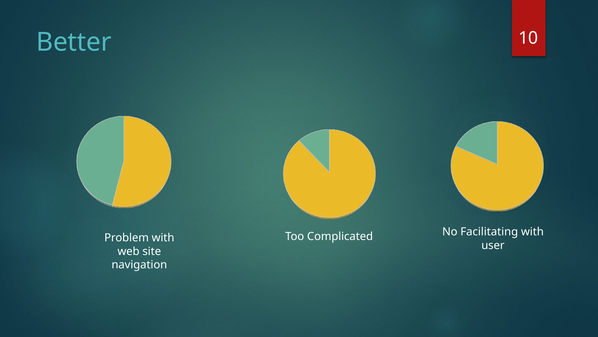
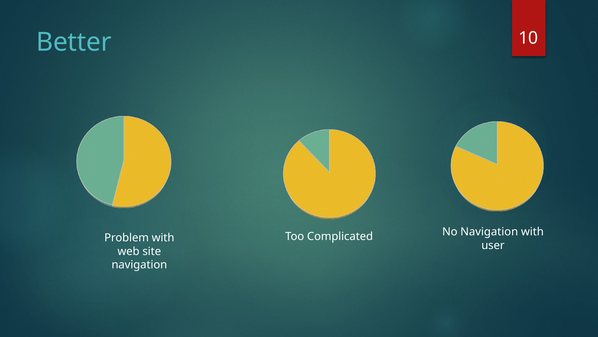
No Facilitating: Facilitating -> Navigation (489, 231)
